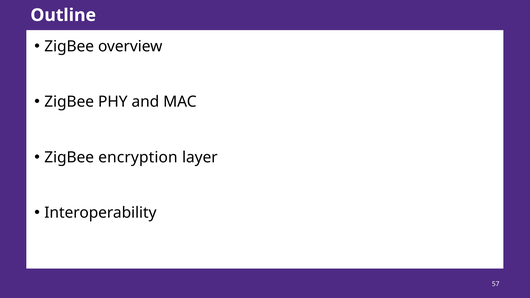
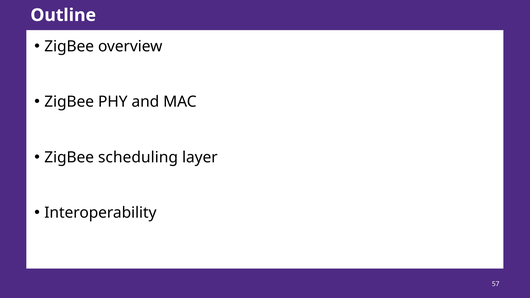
encryption: encryption -> scheduling (138, 157)
